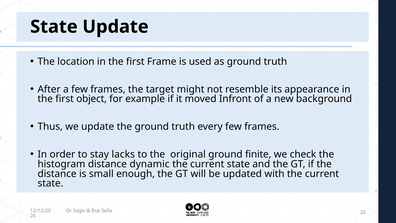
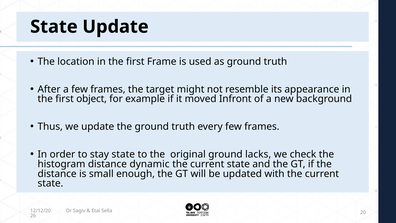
stay lacks: lacks -> state (123, 154)
finite: finite -> lacks (258, 154)
